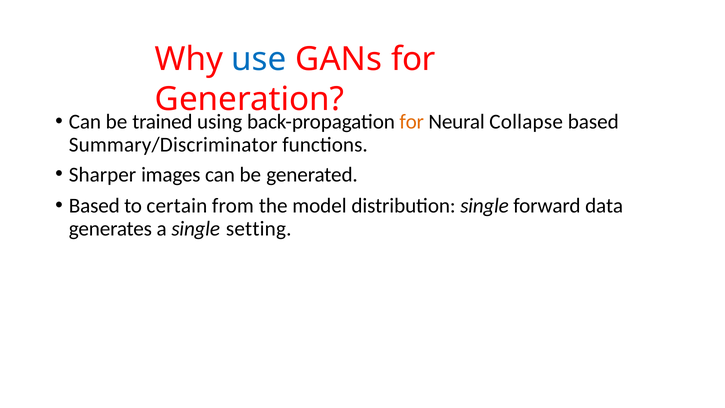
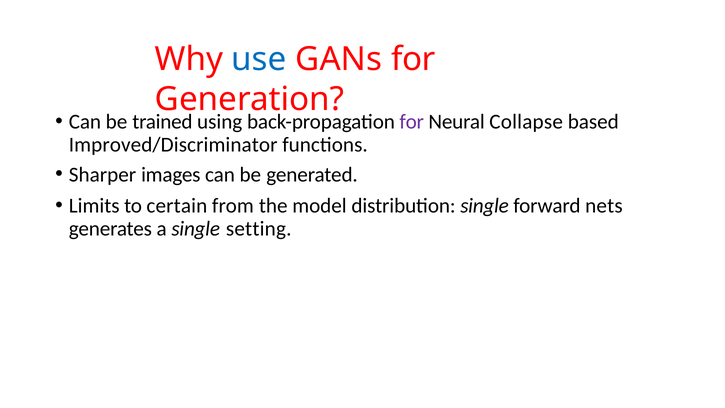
for colour: orange -> purple (412, 122)
Summary/Discriminator: Summary/Discriminator -> Improved/Discriminator (173, 145)
Based: Based -> Limits (94, 206)
data: data -> nets (604, 206)
